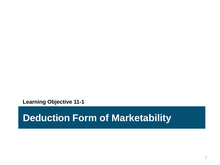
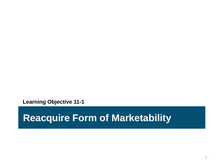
Deduction: Deduction -> Reacquire (46, 118)
